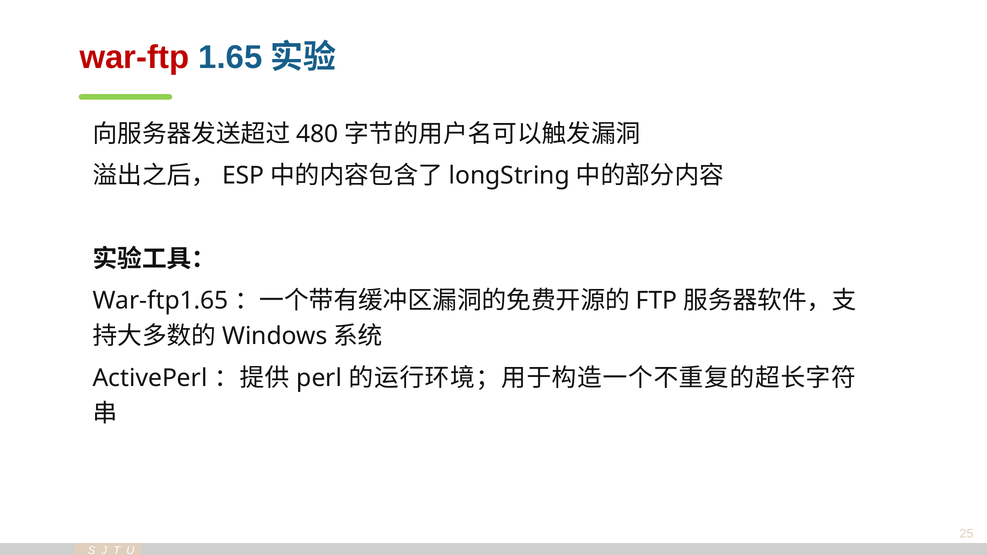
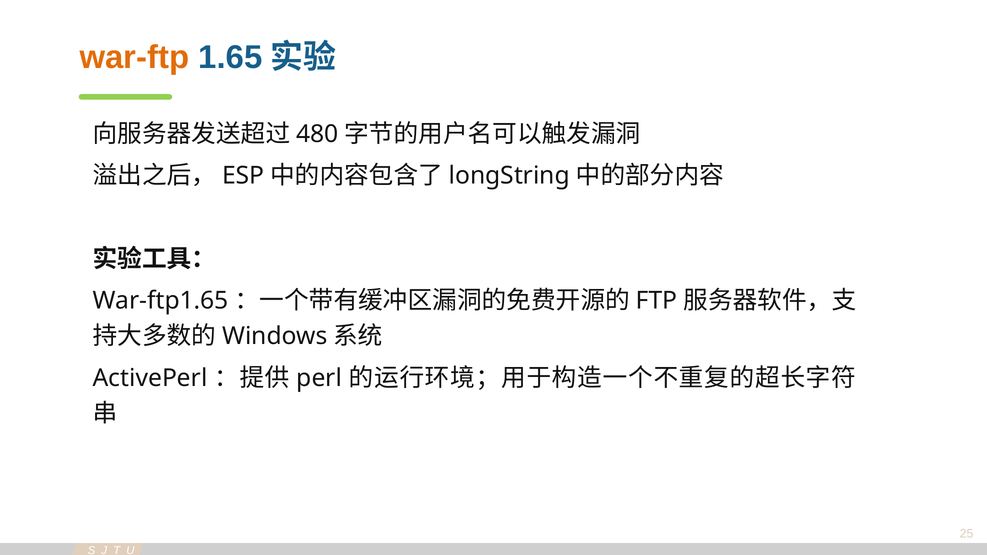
war-ftp colour: red -> orange (134, 57)
